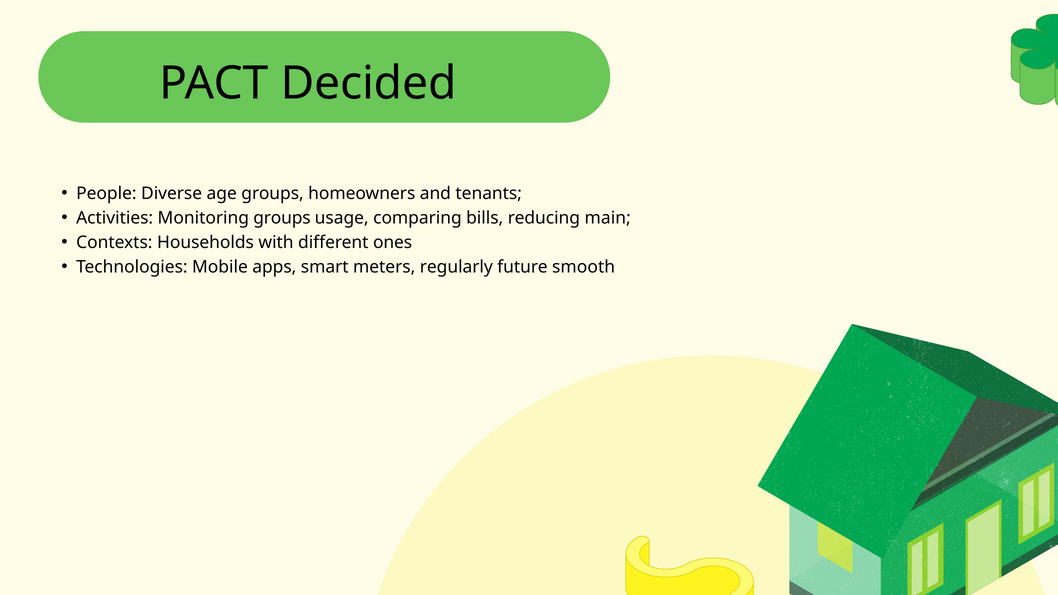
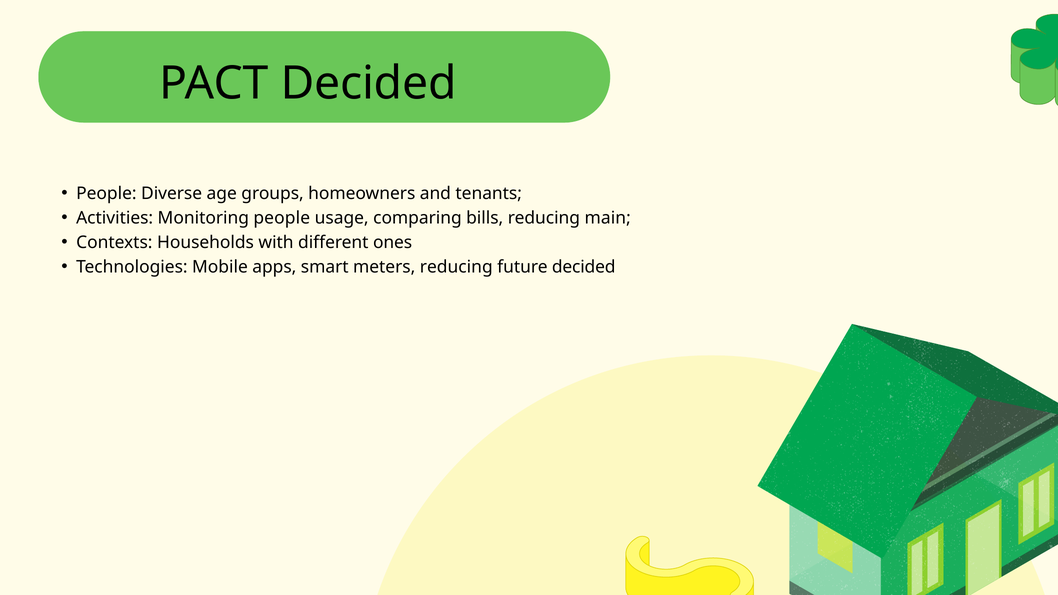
Monitoring groups: groups -> people (282, 218)
meters regularly: regularly -> reducing (456, 267)
future smooth: smooth -> decided (584, 267)
